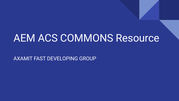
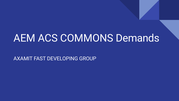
Resource: Resource -> Demands (138, 38)
